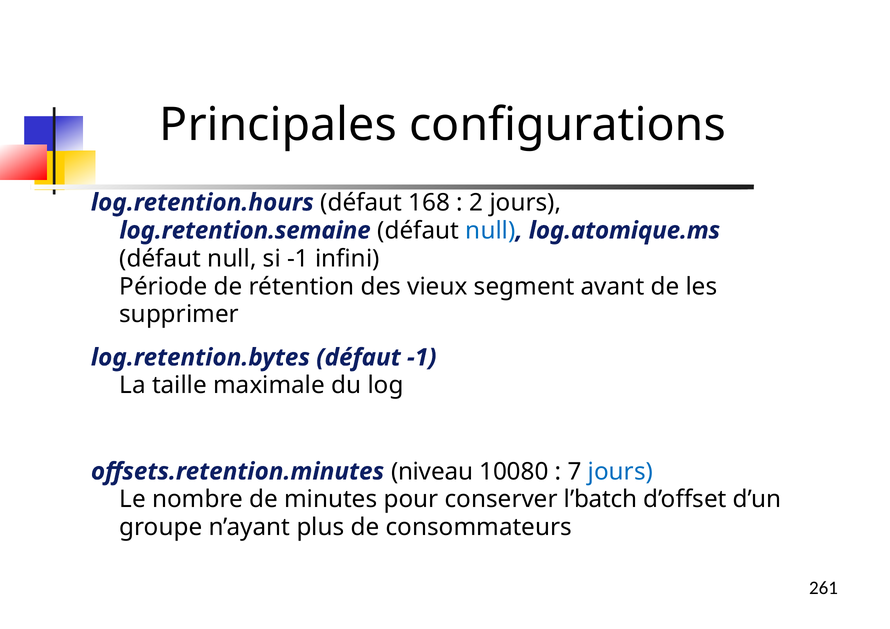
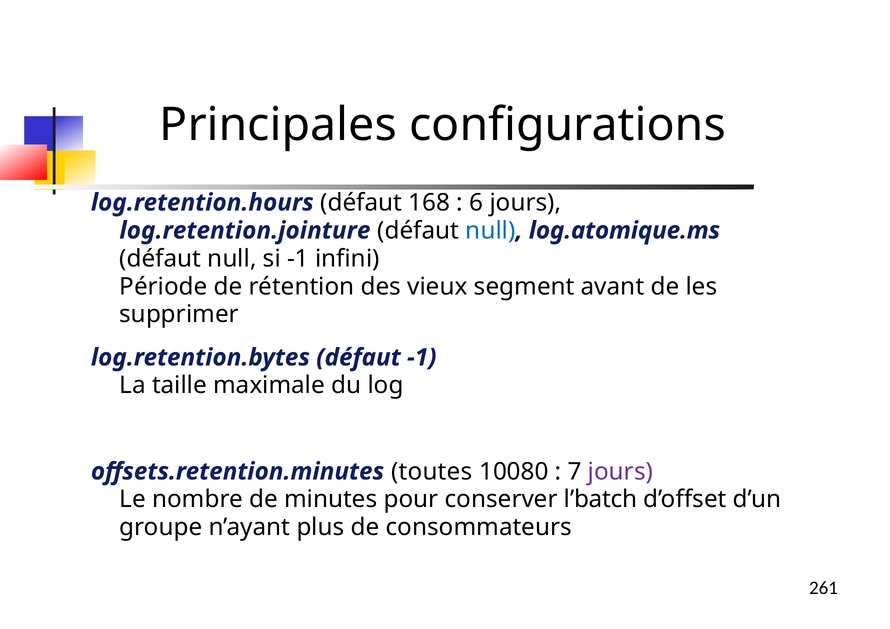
2: 2 -> 6 (476, 203)
log.retention.semaine: log.retention.semaine -> log.retention.jointure (245, 231)
niveau: niveau -> toutes (432, 472)
jours colour: blue -> purple (620, 472)
